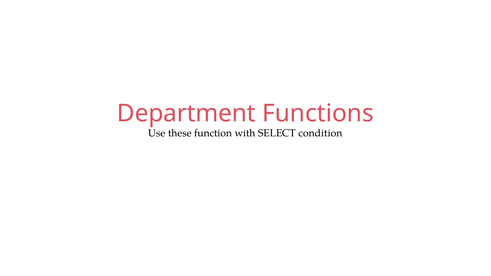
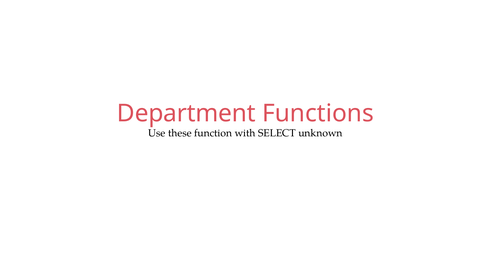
condition: condition -> unknown (320, 133)
